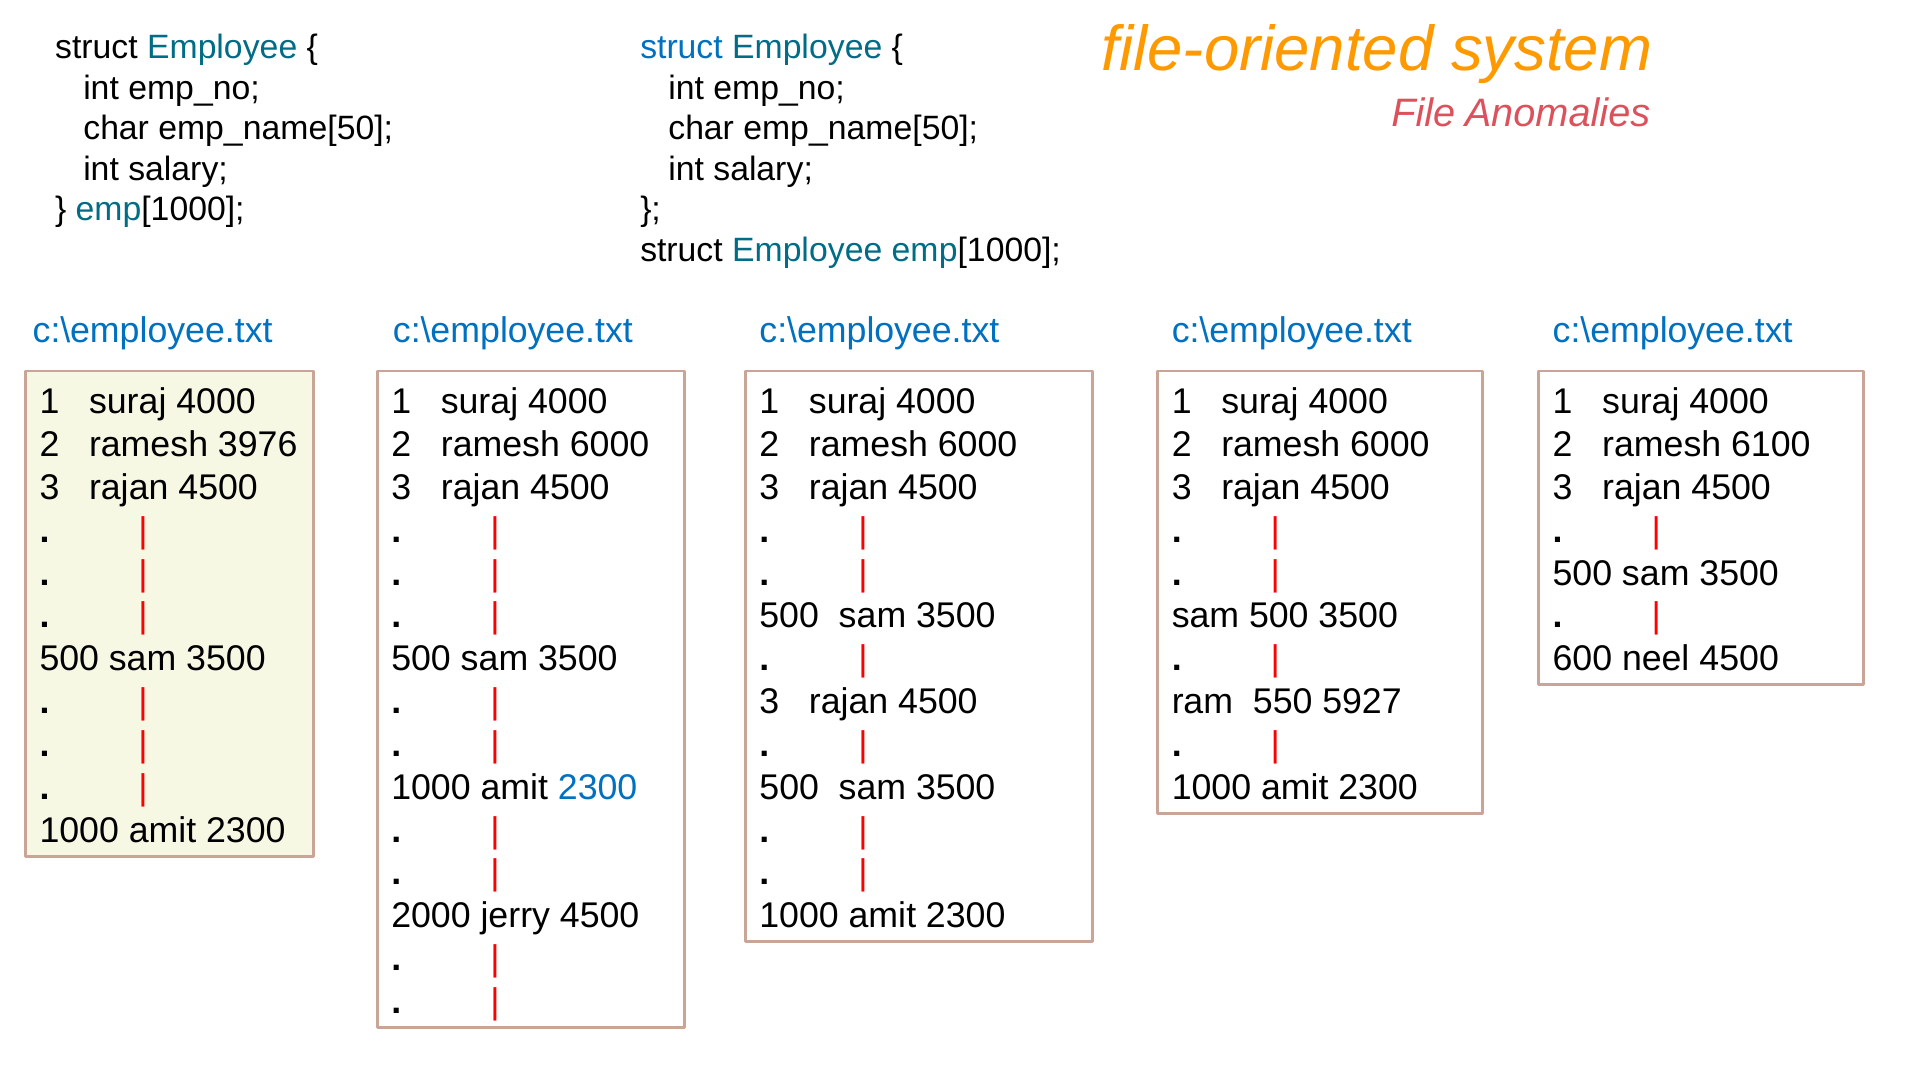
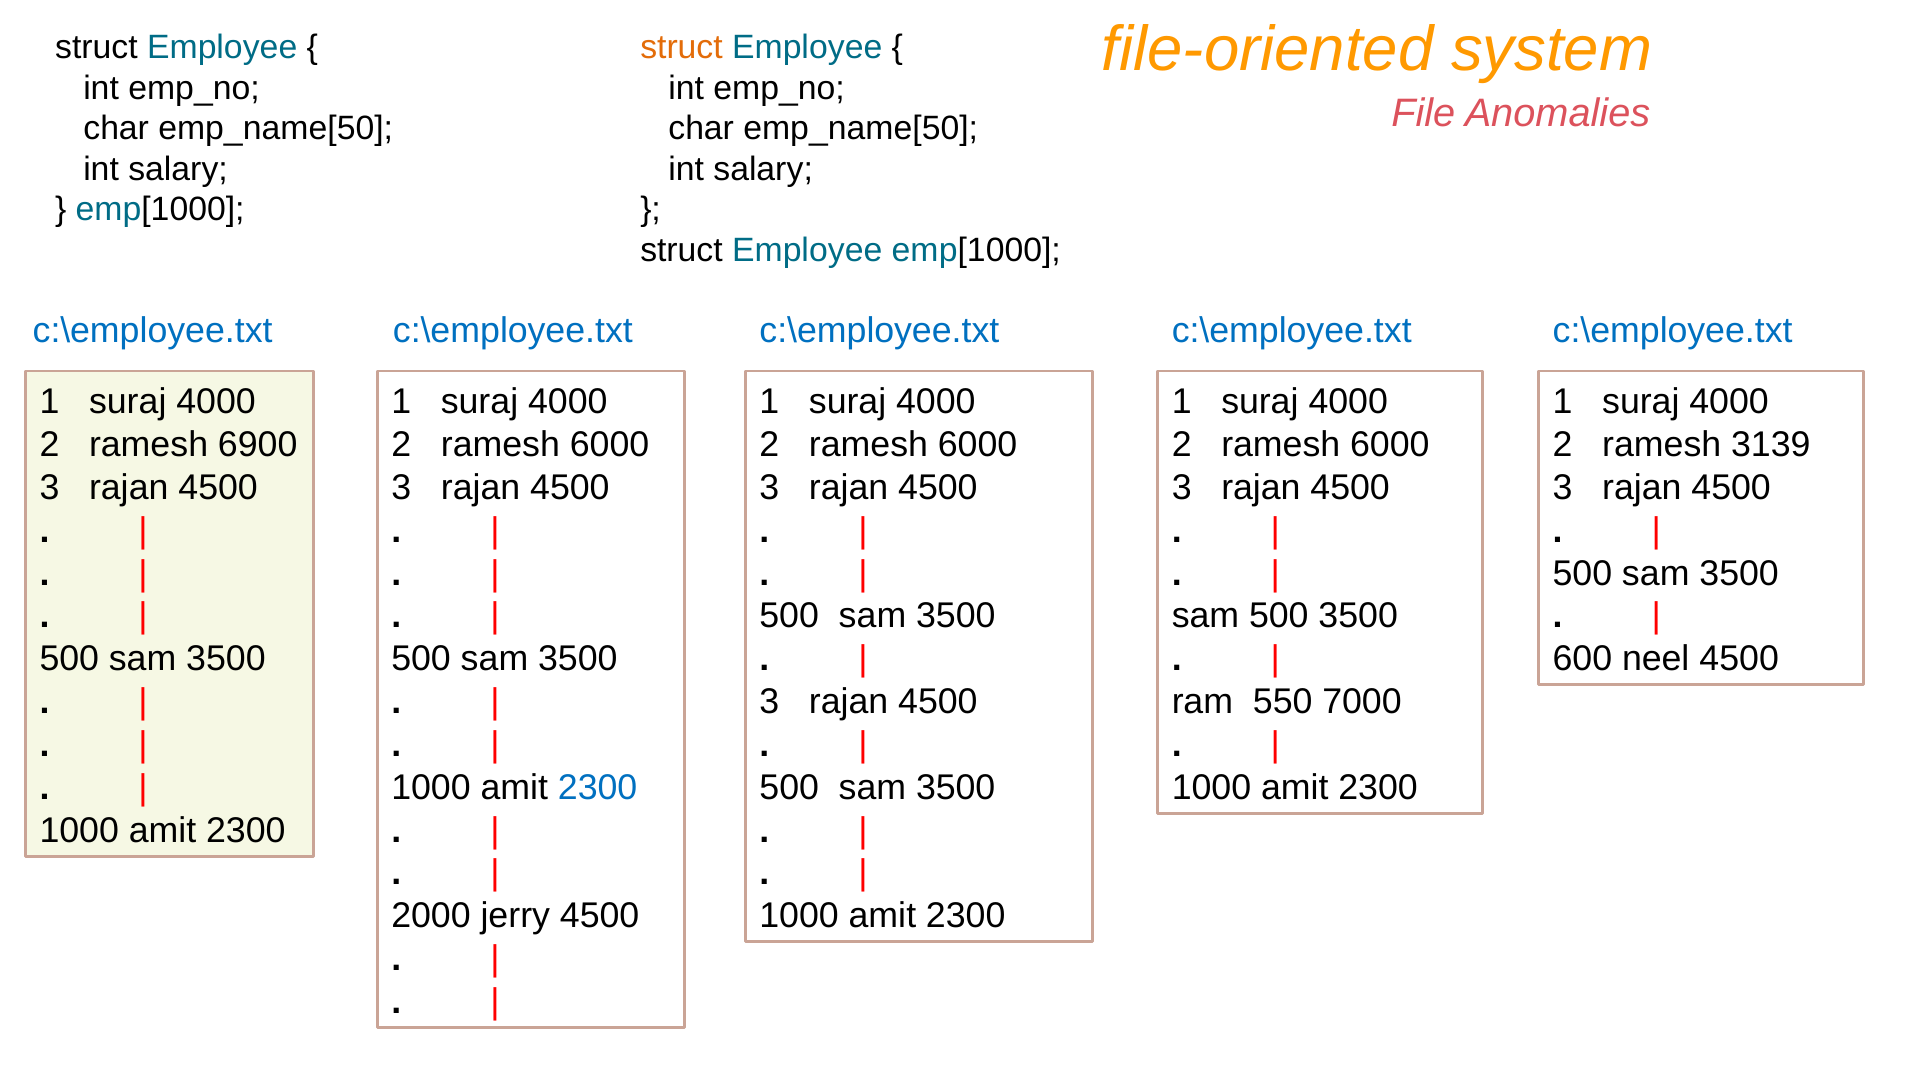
struct colour: blue -> orange (681, 48)
3976: 3976 -> 6900 (258, 445)
6100: 6100 -> 3139 (1771, 445)
5927: 5927 -> 7000 (1362, 702)
